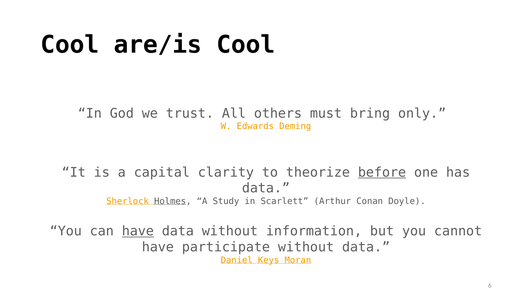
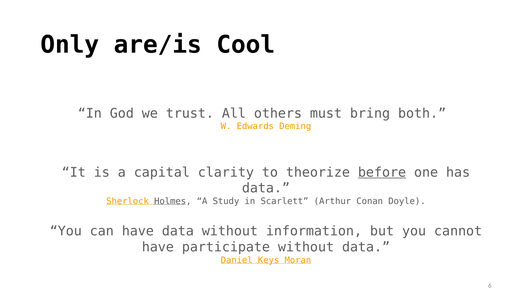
Cool: Cool -> Only (70, 45)
only: only -> both (422, 114)
have underline: present -> none (138, 231)
